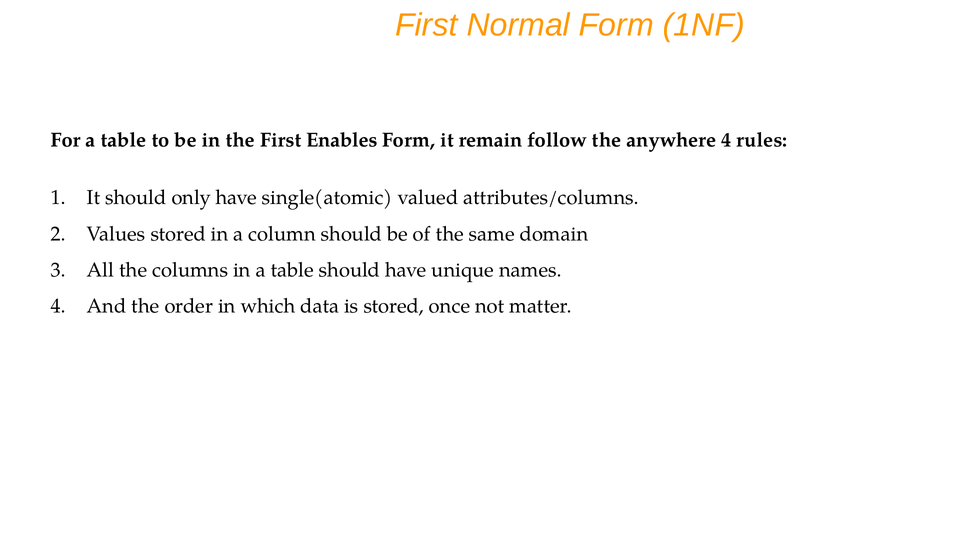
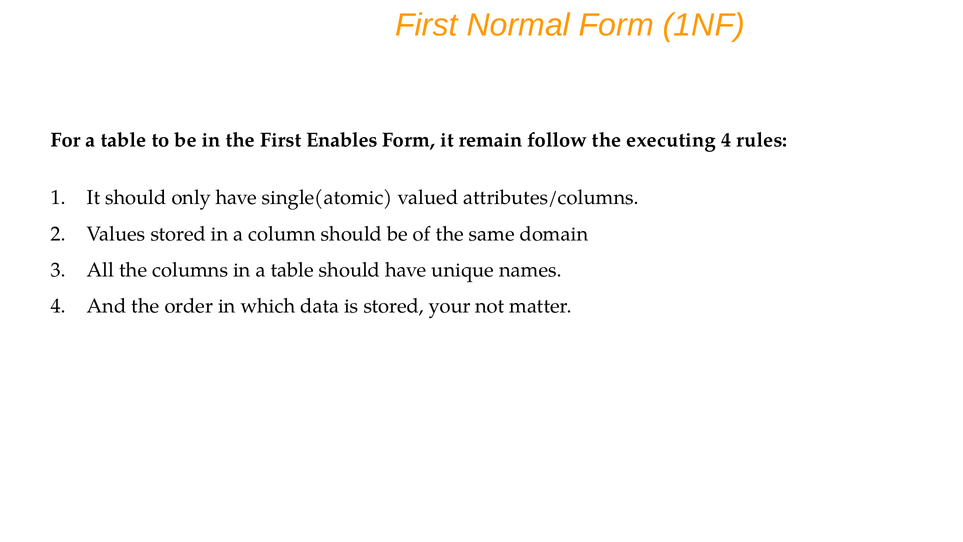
anywhere: anywhere -> executing (671, 140)
once: once -> your (450, 306)
